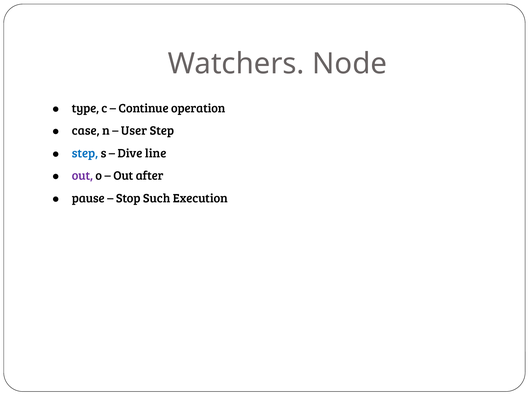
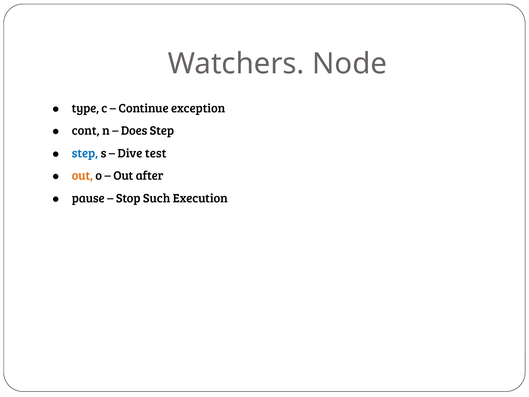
operation: operation -> exception (198, 108)
case: case -> cont (86, 131)
User: User -> Does (134, 131)
line: line -> test (156, 153)
out colour: purple -> orange (82, 176)
